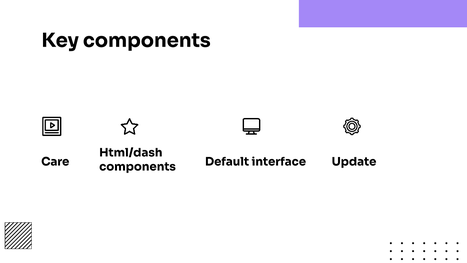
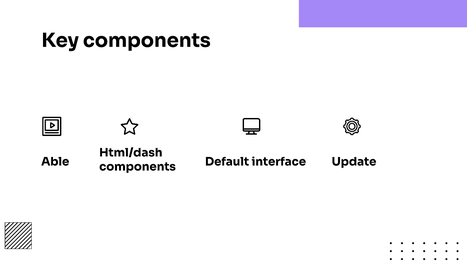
Care: Care -> Able (55, 161)
